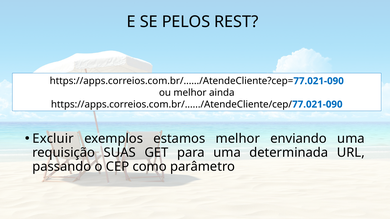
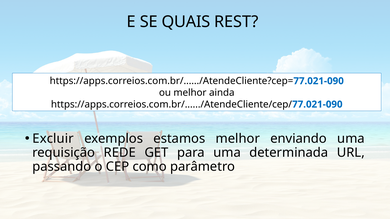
PELOS: PELOS -> QUAIS (186, 22)
SUAS: SUAS -> REDE (120, 153)
